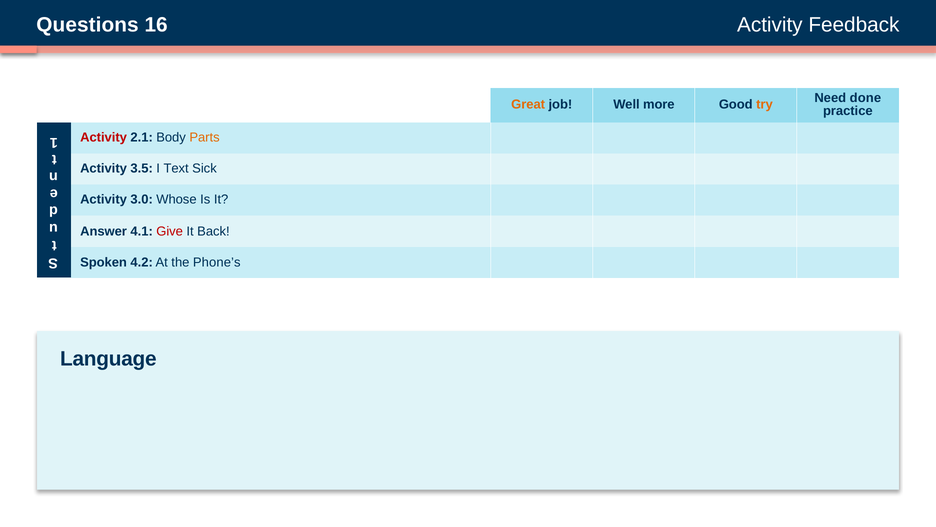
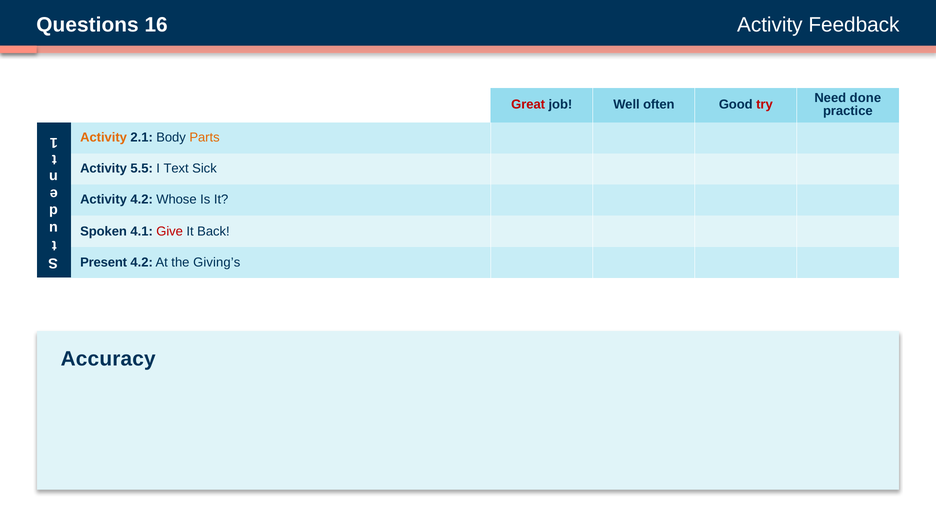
Great colour: orange -> red (528, 104)
more: more -> often (659, 104)
try colour: orange -> red (764, 104)
Activity colour: red -> orange (104, 137)
3.5: 3.5 -> 5.5 (142, 168)
Activity 3.0: 3.0 -> 4.2 (142, 199)
Answer: Answer -> Spoken (104, 231)
Spoken: Spoken -> Present (104, 262)
Phone’s: Phone’s -> Giving’s (217, 262)
Language: Language -> Accuracy (108, 358)
